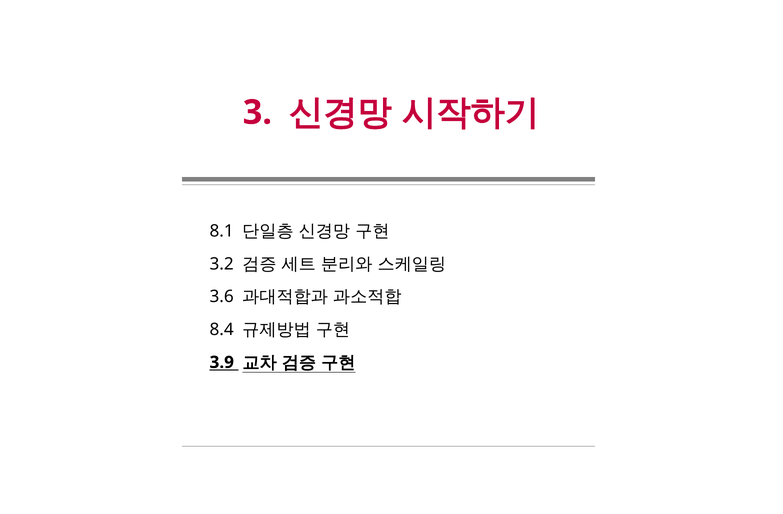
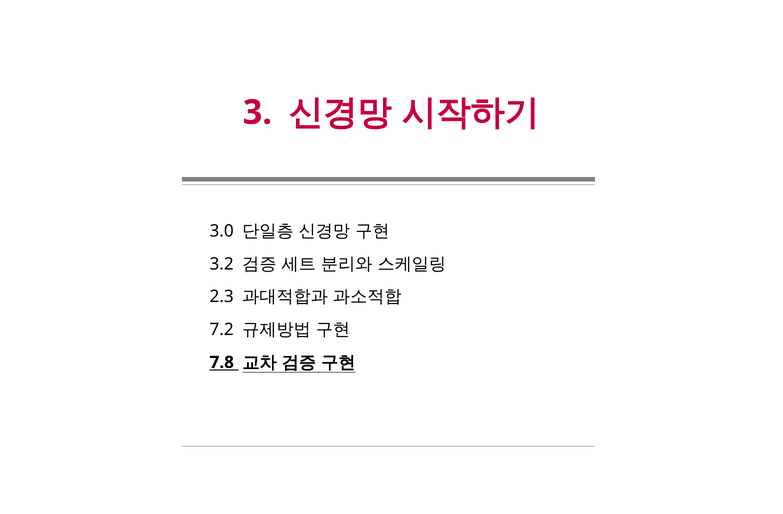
8.1: 8.1 -> 3.0 (222, 231)
3.6: 3.6 -> 2.3 (222, 297)
8.4: 8.4 -> 7.2 (222, 330)
3.9: 3.9 -> 7.8 (222, 363)
